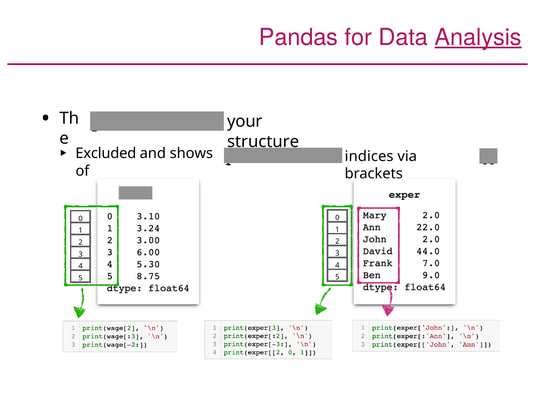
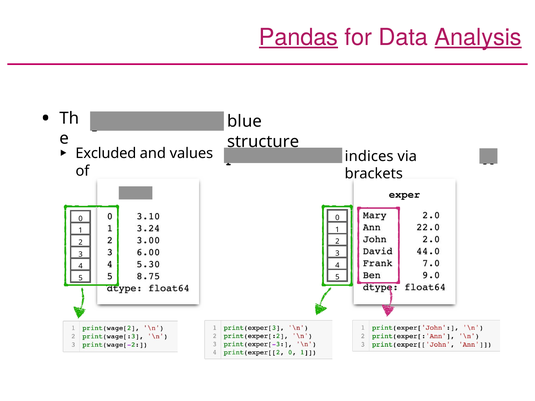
Pandas underline: none -> present (299, 37)
your: your -> blue (245, 122)
shows: shows -> values (191, 154)
